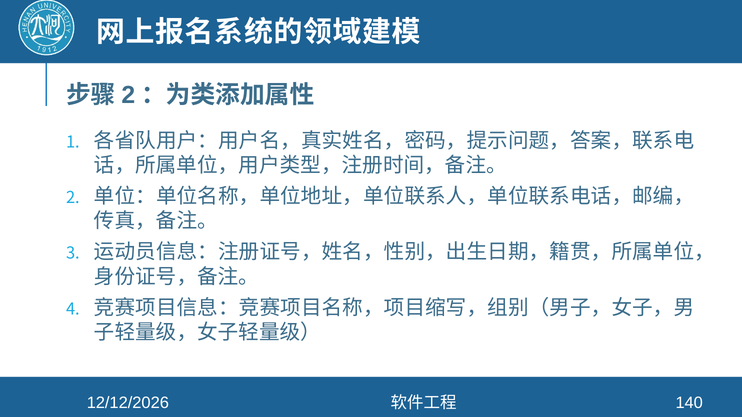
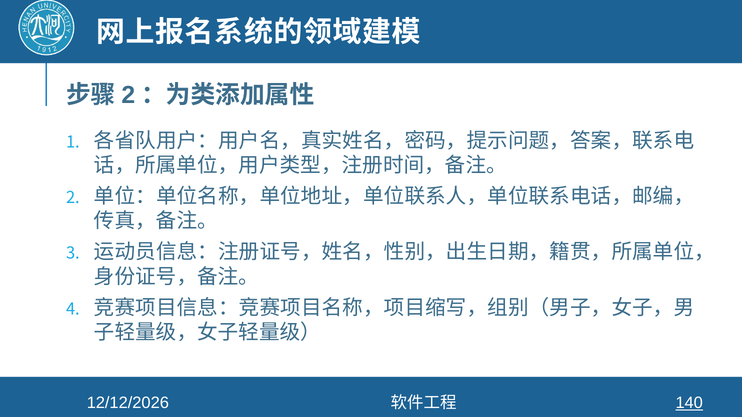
140 underline: none -> present (689, 403)
